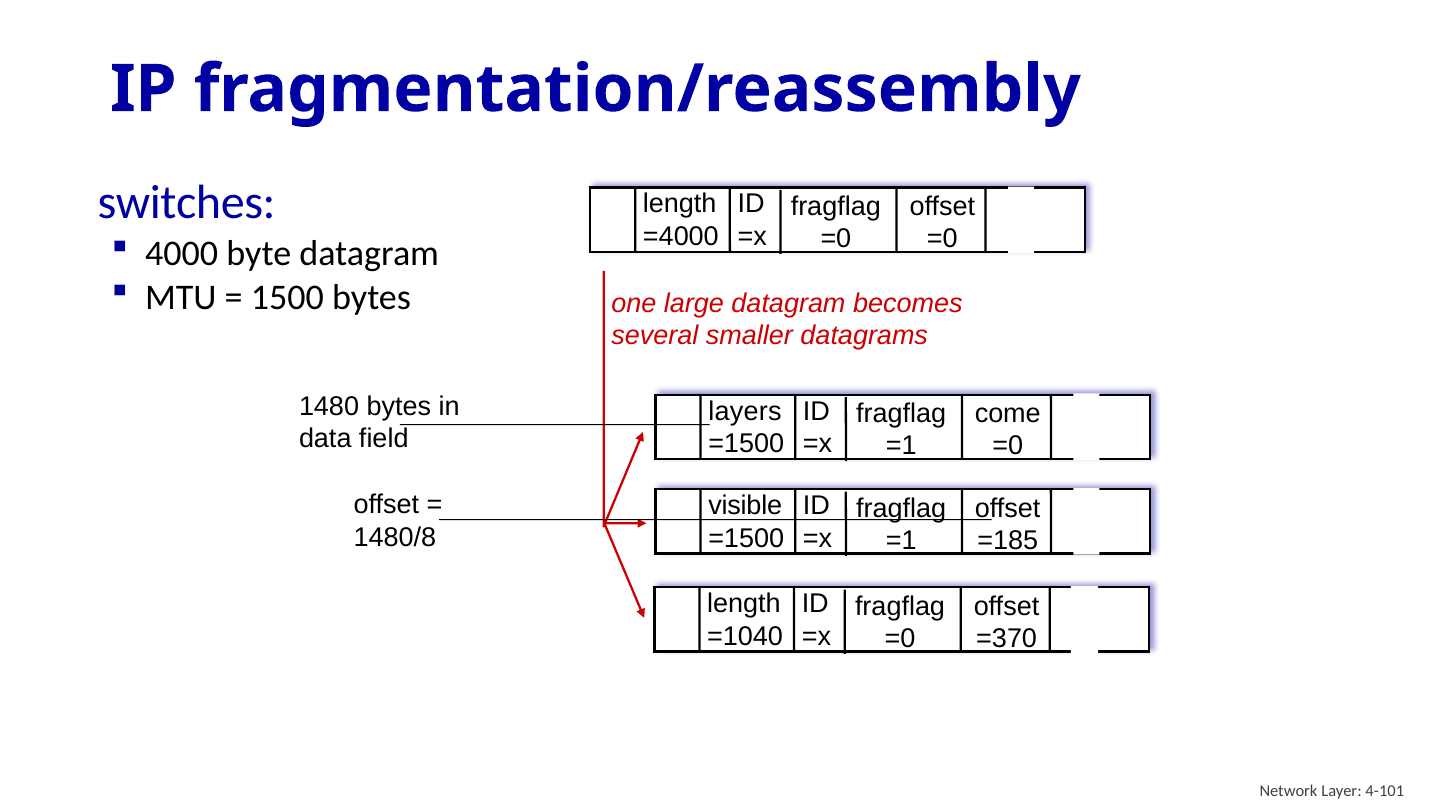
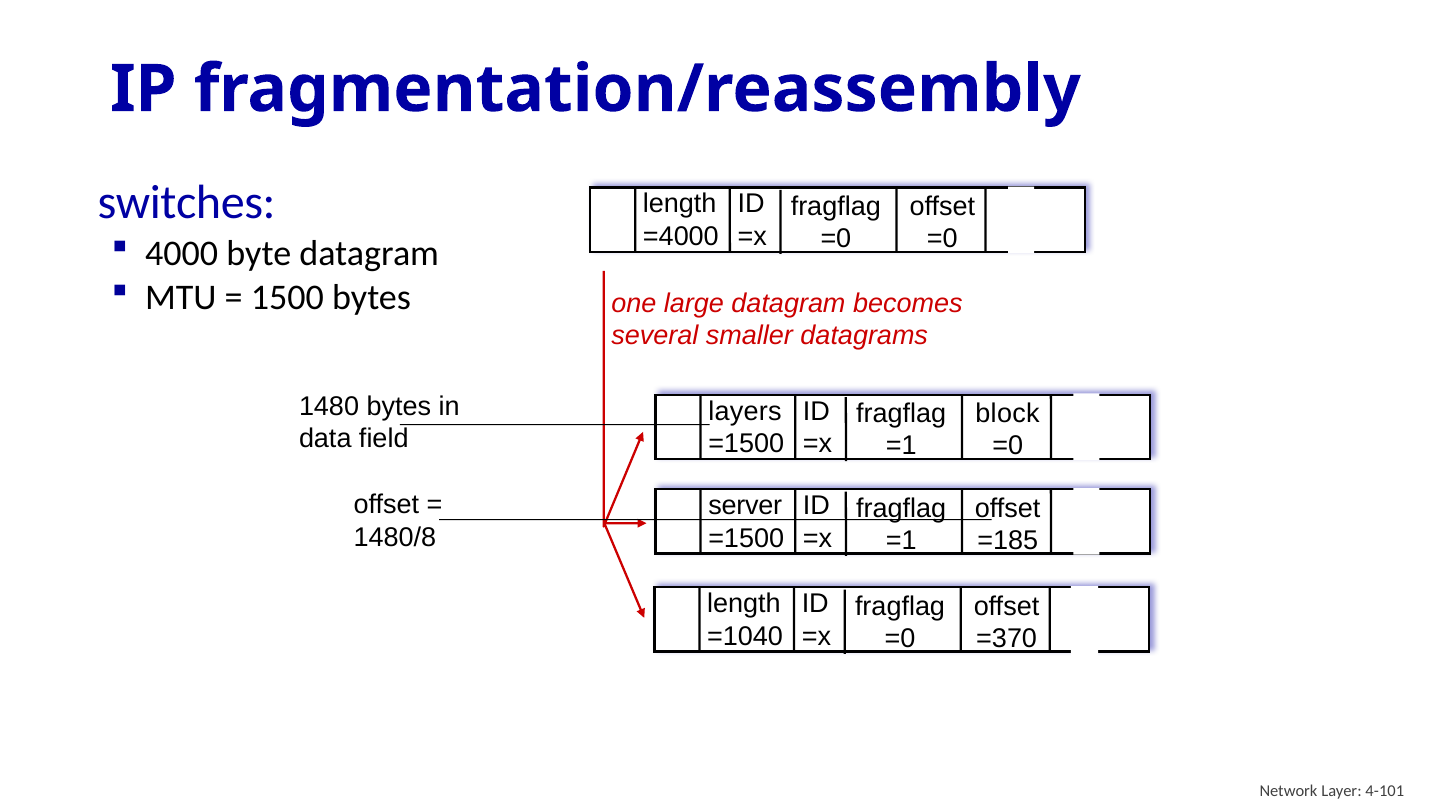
come: come -> block (1008, 414)
visible: visible -> server (745, 506)
